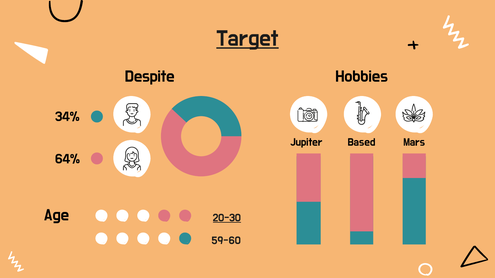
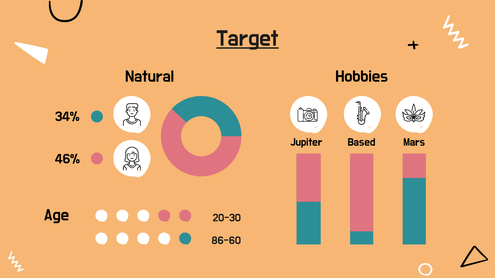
Despite: Despite -> Natural (150, 77)
64%: 64% -> 46% (67, 159)
20-30 underline: present -> none (227, 218)
59-60: 59-60 -> 86-60 (226, 241)
